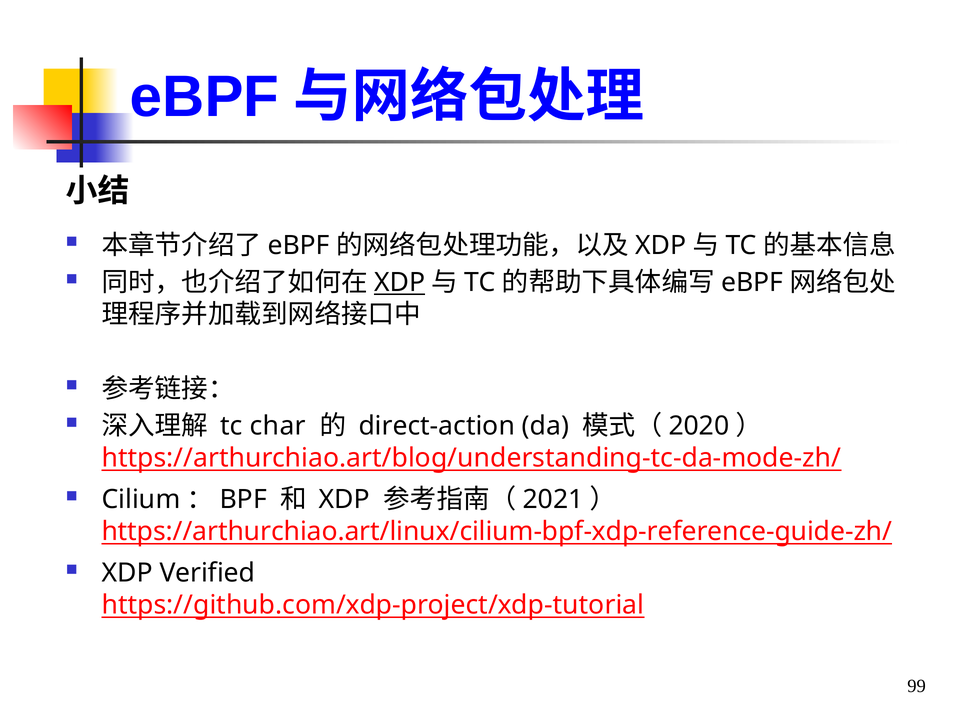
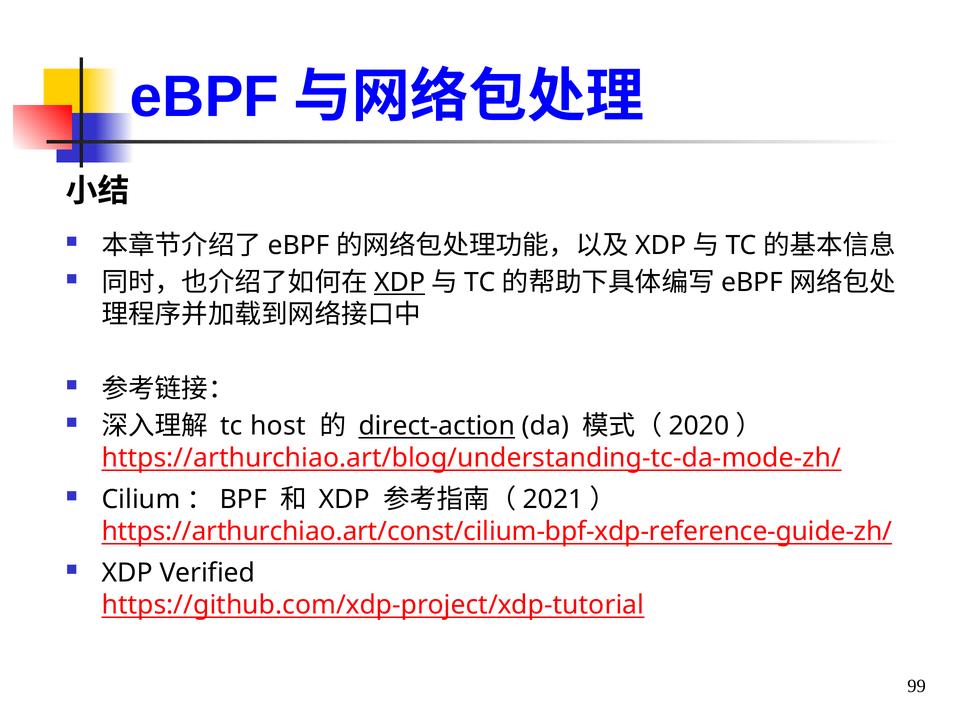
char: char -> host (278, 426)
direct-action underline: none -> present (437, 426)
https://arthurchiao.art/linux/cilium-bpf-xdp-reference-guide-zh/: https://arthurchiao.art/linux/cilium-bpf-xdp-reference-guide-zh/ -> https://arthurchiao.art/const/cilium-bpf-xdp-reference-guide-zh/ (497, 532)
